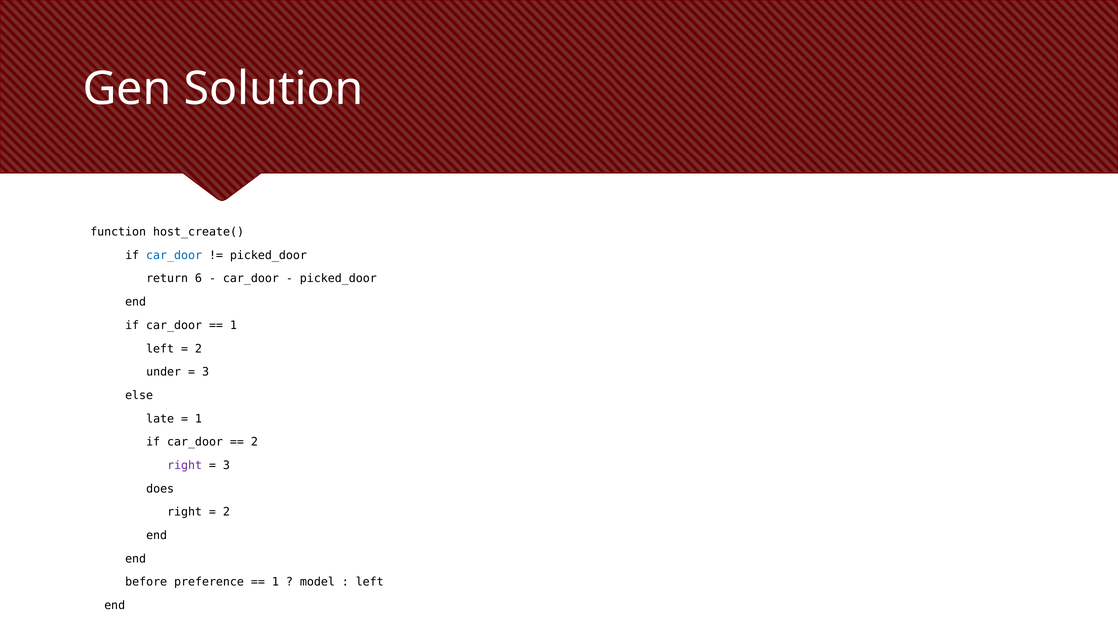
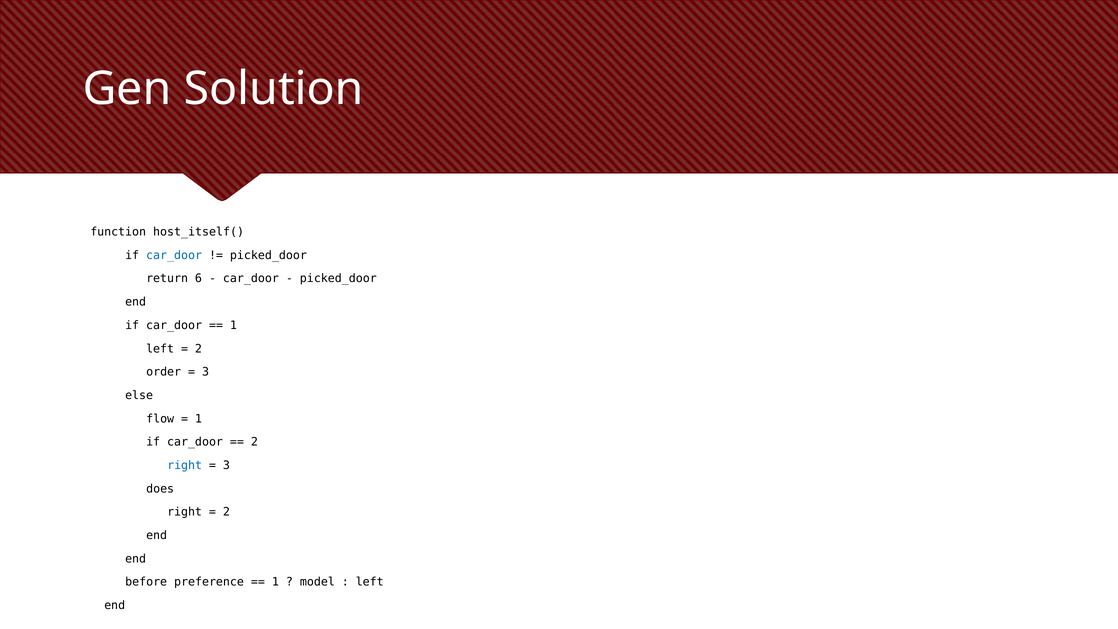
host_create(: host_create( -> host_itself( (199, 232)
under: under -> order (164, 372)
late: late -> flow (160, 419)
right colour: purple -> blue (185, 465)
